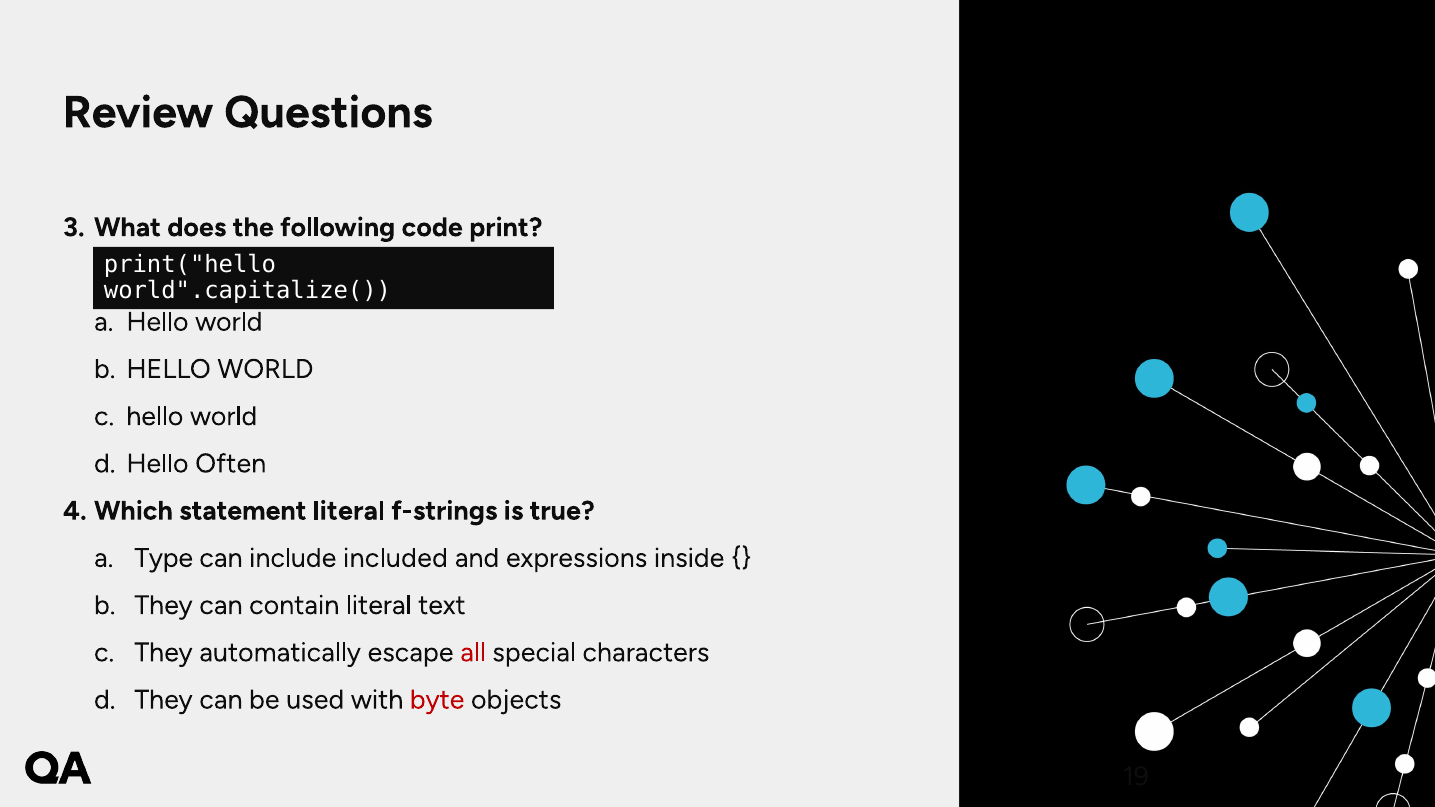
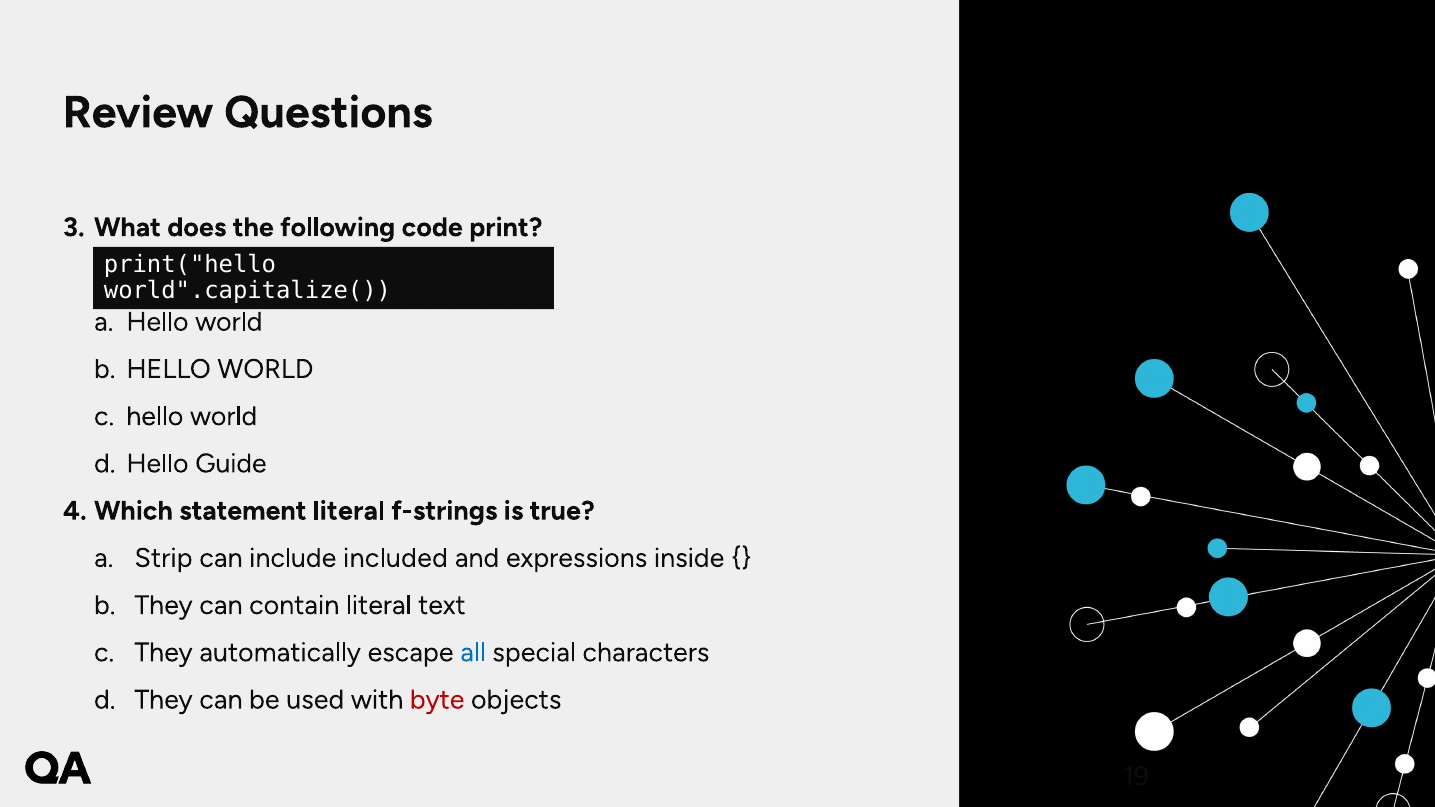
Often: Often -> Guide (231, 464)
Type: Type -> Strip (163, 558)
all colour: red -> blue (473, 653)
